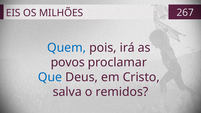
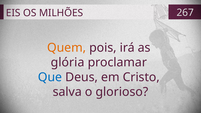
Quem colour: blue -> orange (67, 48)
povos: povos -> glória (68, 62)
remidos: remidos -> glorioso (122, 92)
